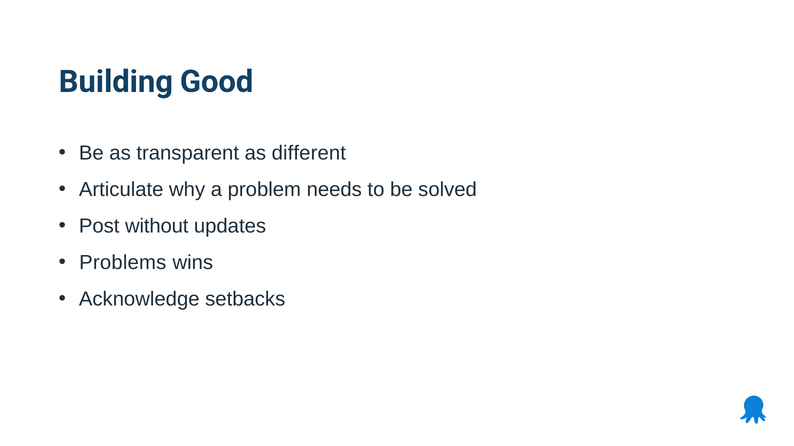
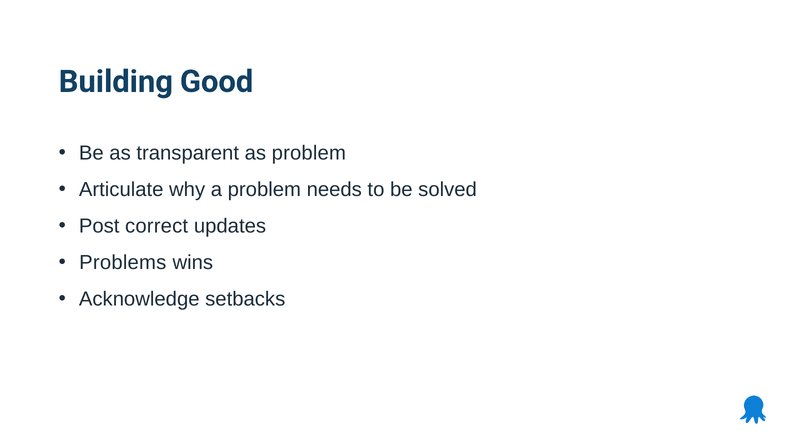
as different: different -> problem (309, 153)
without: without -> correct (157, 227)
